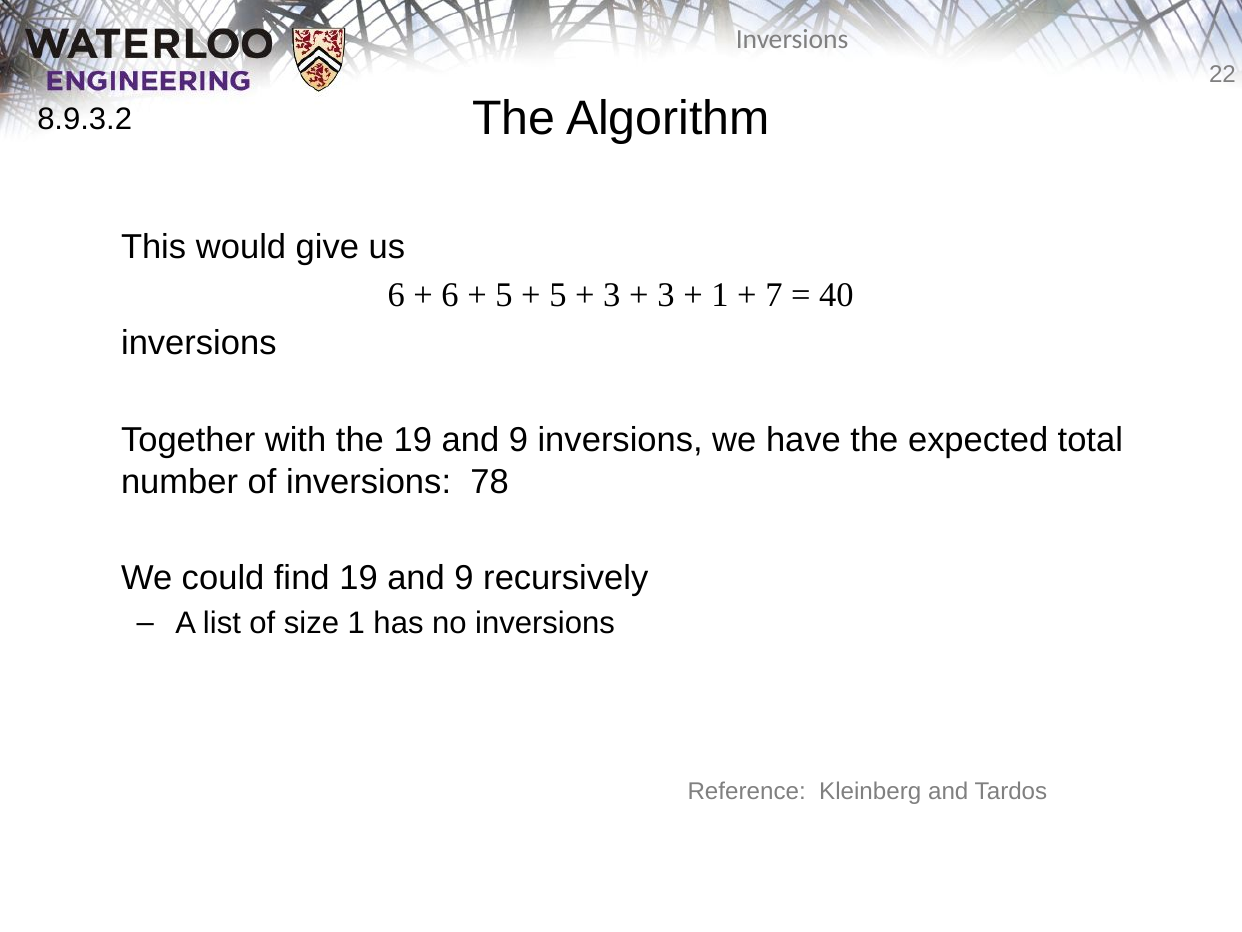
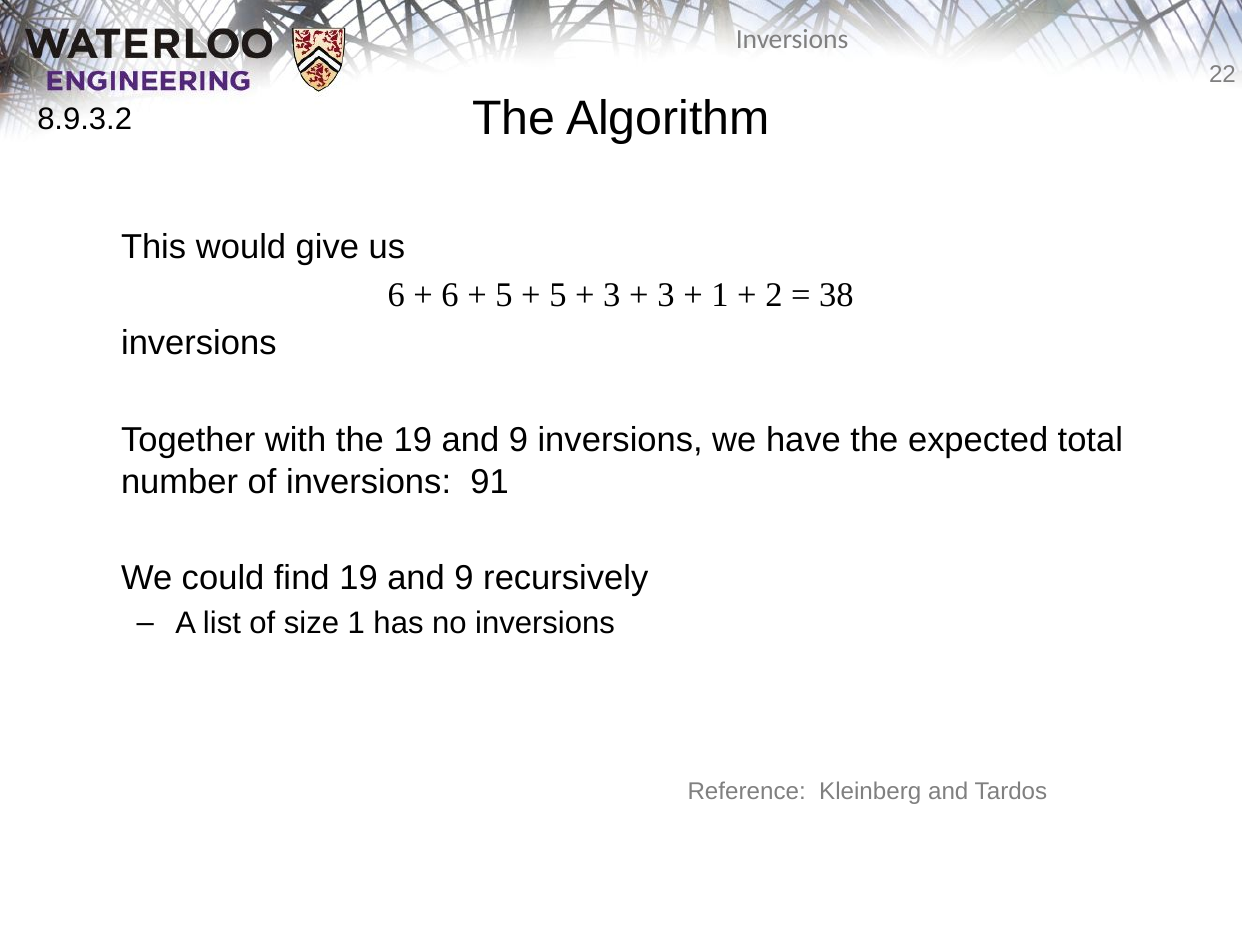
7: 7 -> 2 (774, 295)
40: 40 -> 38 (836, 295)
78: 78 -> 91 (490, 481)
